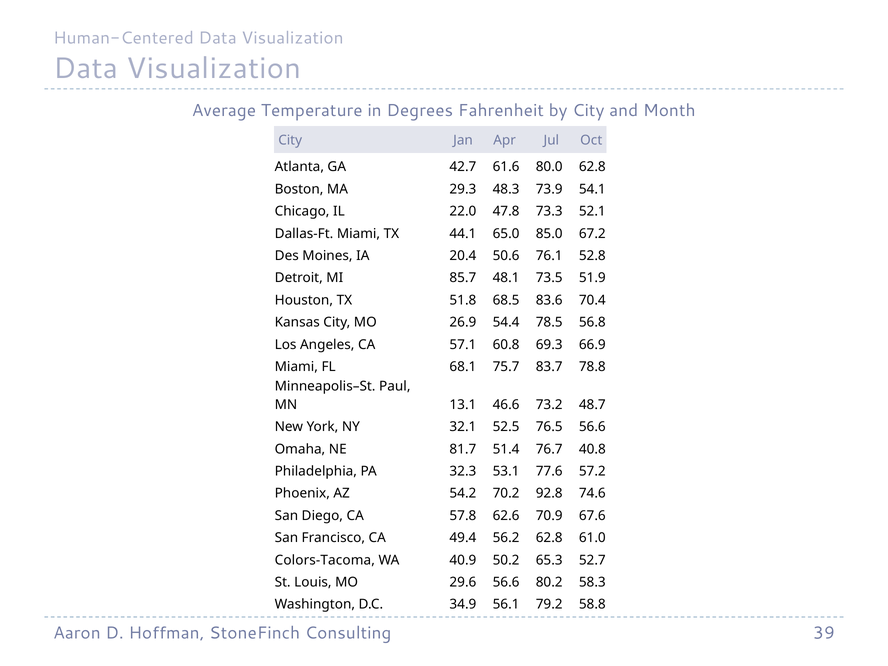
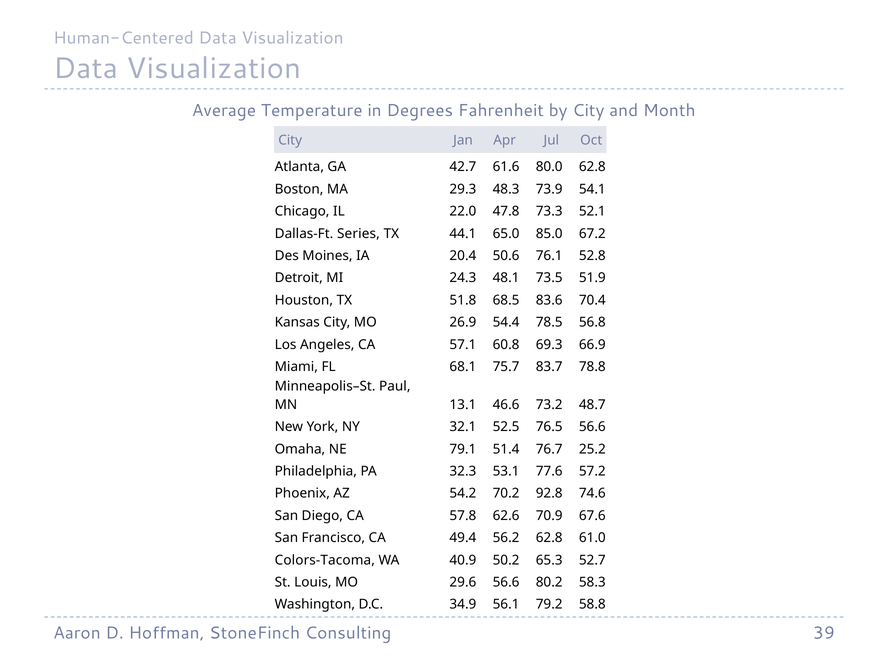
Dallas-Ft Miami: Miami -> Series (358, 234)
85.7: 85.7 -> 24.3 (463, 278)
81.7: 81.7 -> 79.1 (463, 449)
40.8: 40.8 -> 25.2 (592, 449)
